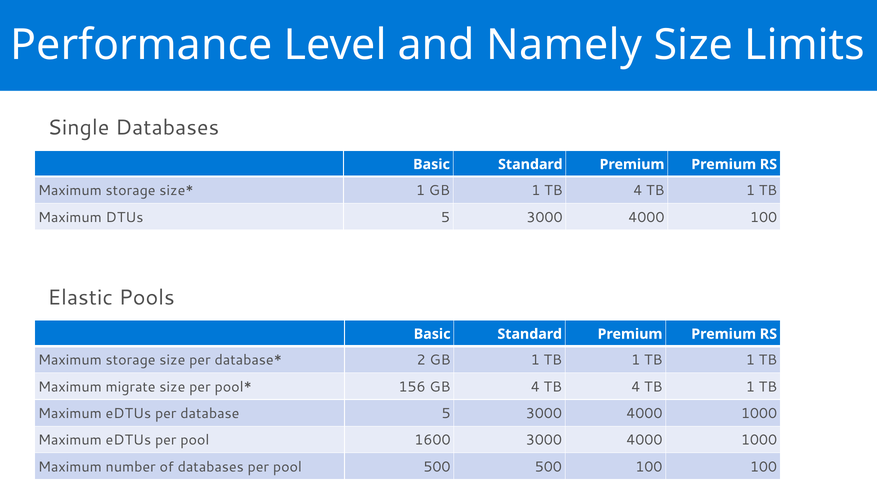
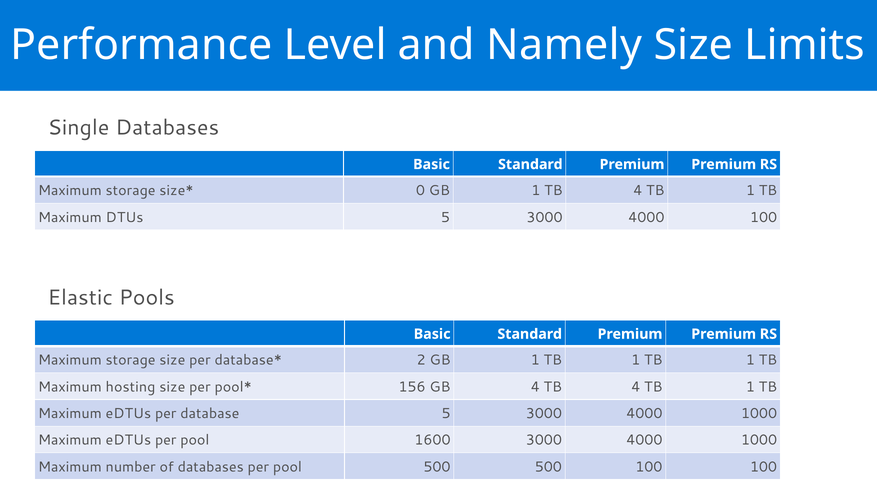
1: 1 -> 0 (421, 191)
migrate: migrate -> hosting (131, 387)
